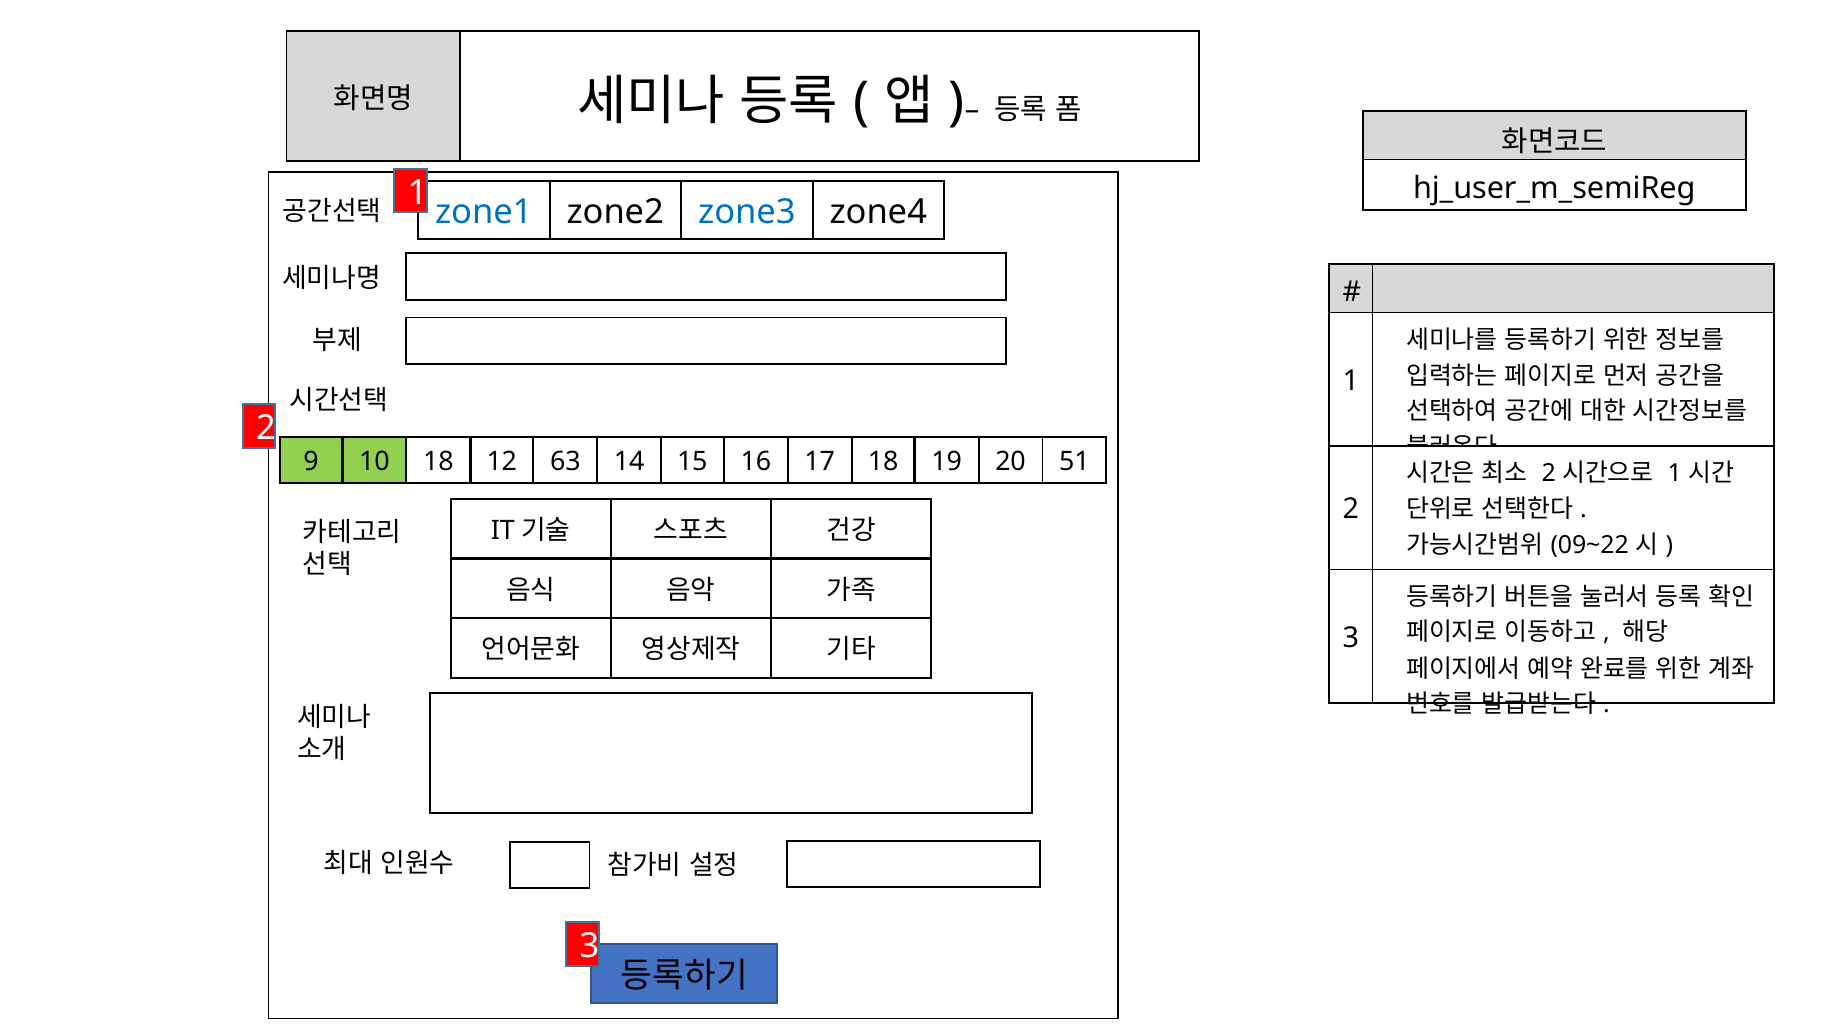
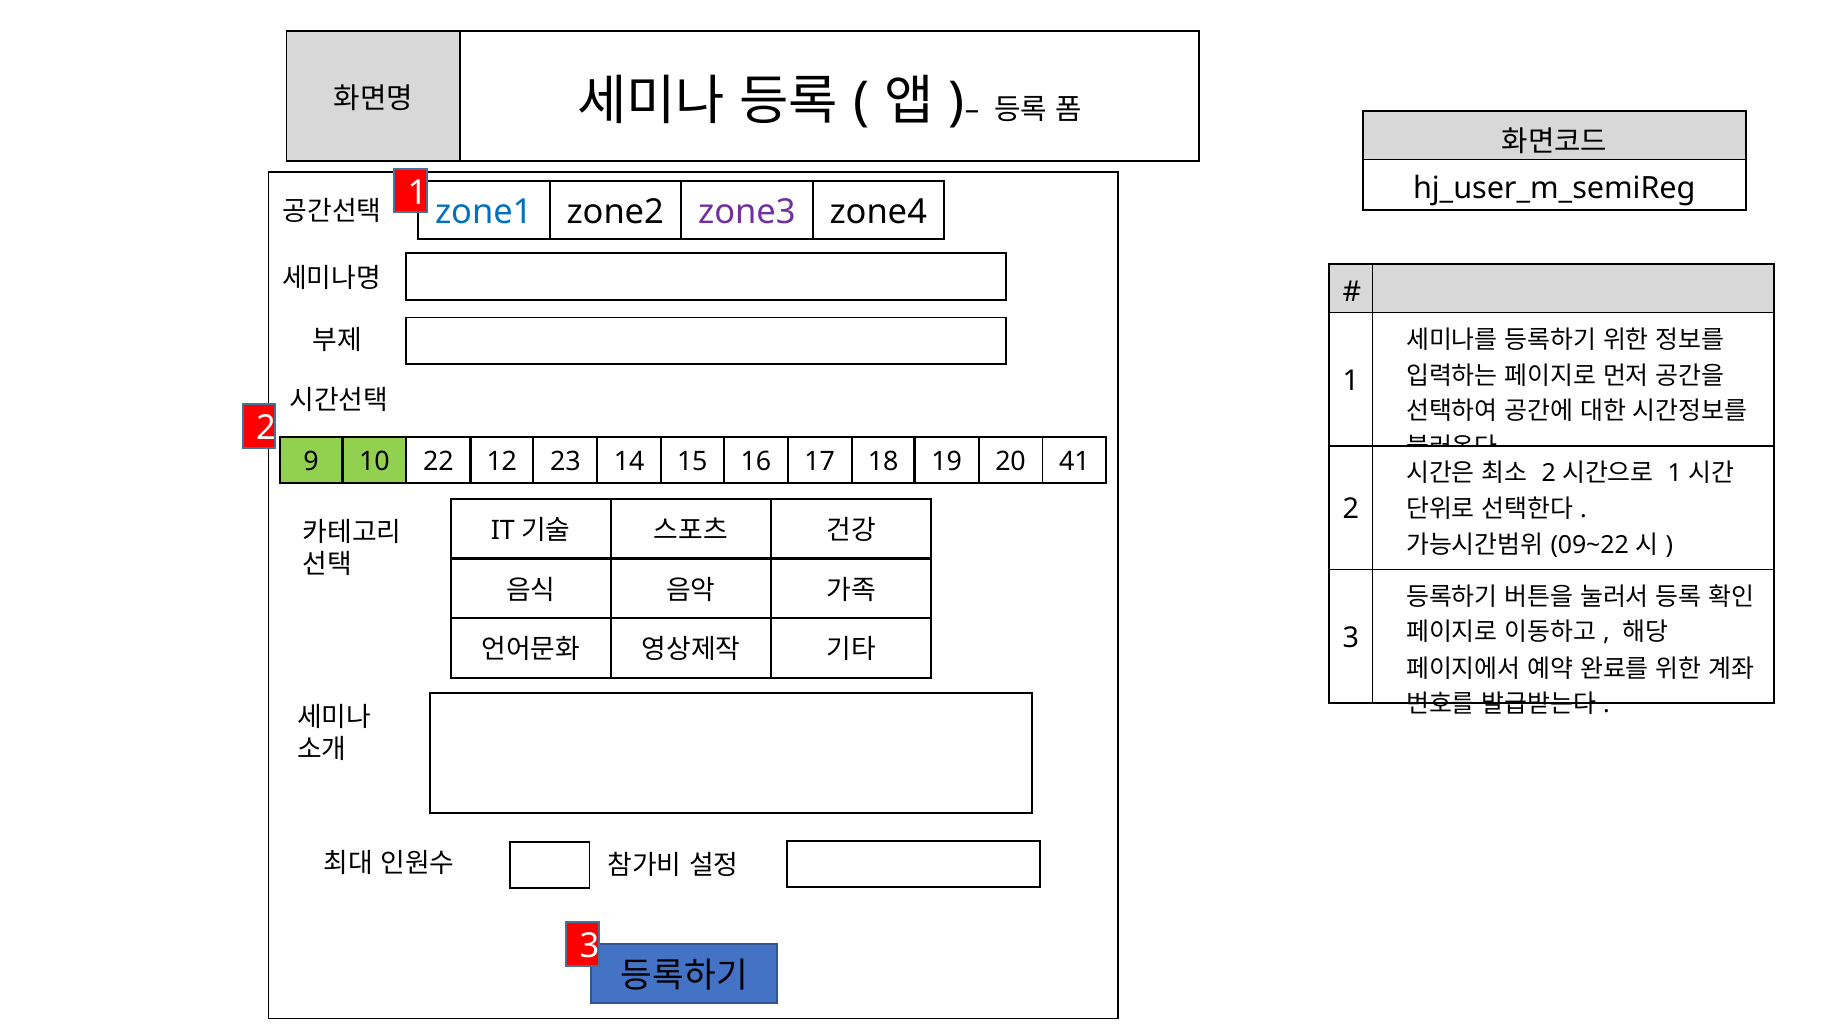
zone3 colour: blue -> purple (747, 212)
10 18: 18 -> 22 (438, 462)
63: 63 -> 23 (565, 462)
51: 51 -> 41 (1074, 462)
